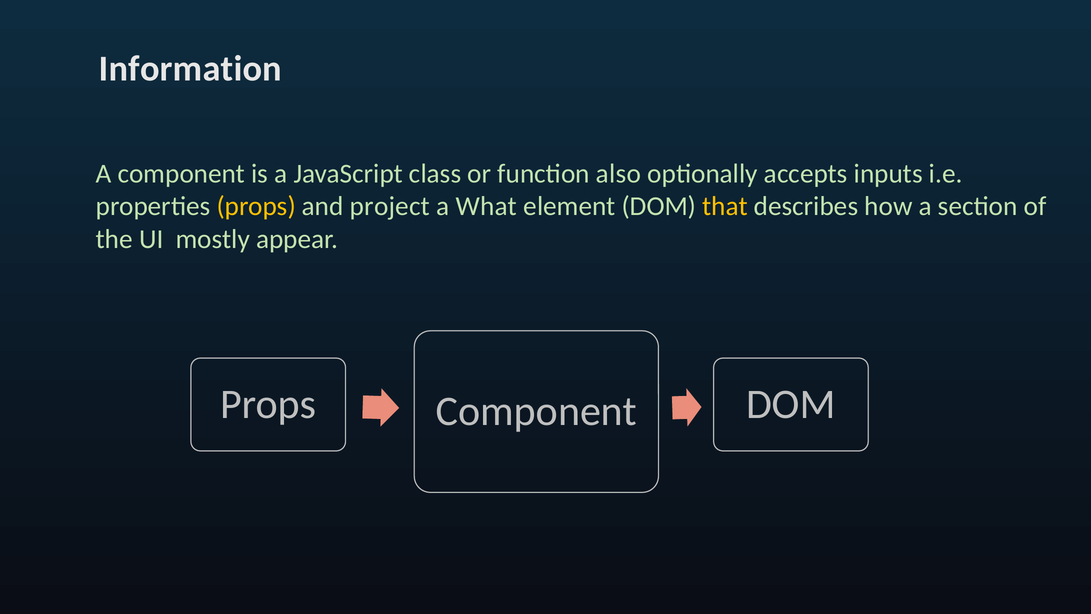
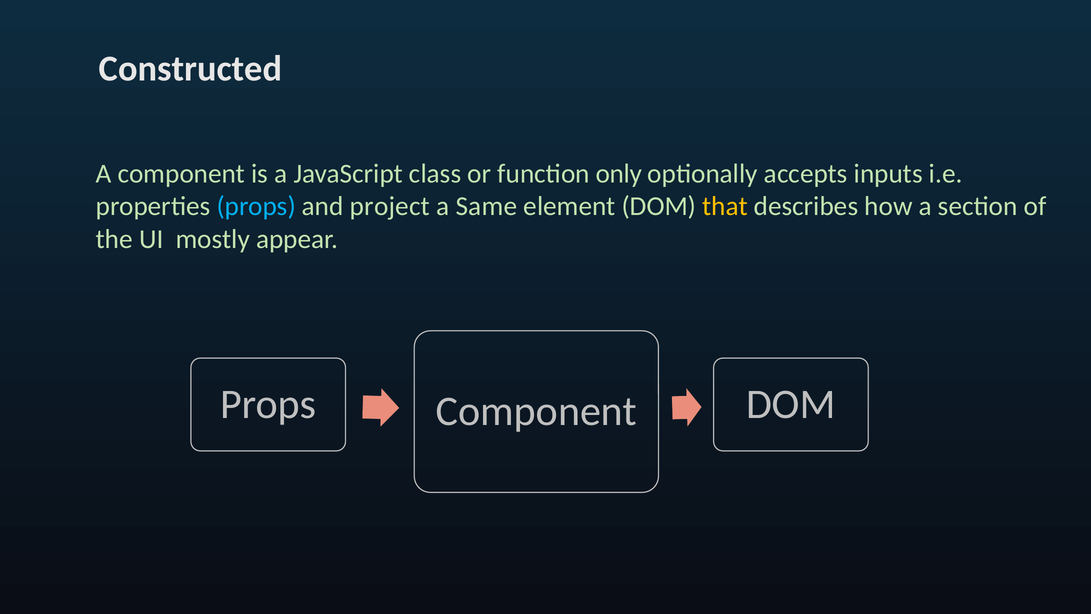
Information: Information -> Constructed (191, 69)
also: also -> only (619, 173)
props colour: yellow -> light blue (256, 206)
What: What -> Same (486, 206)
